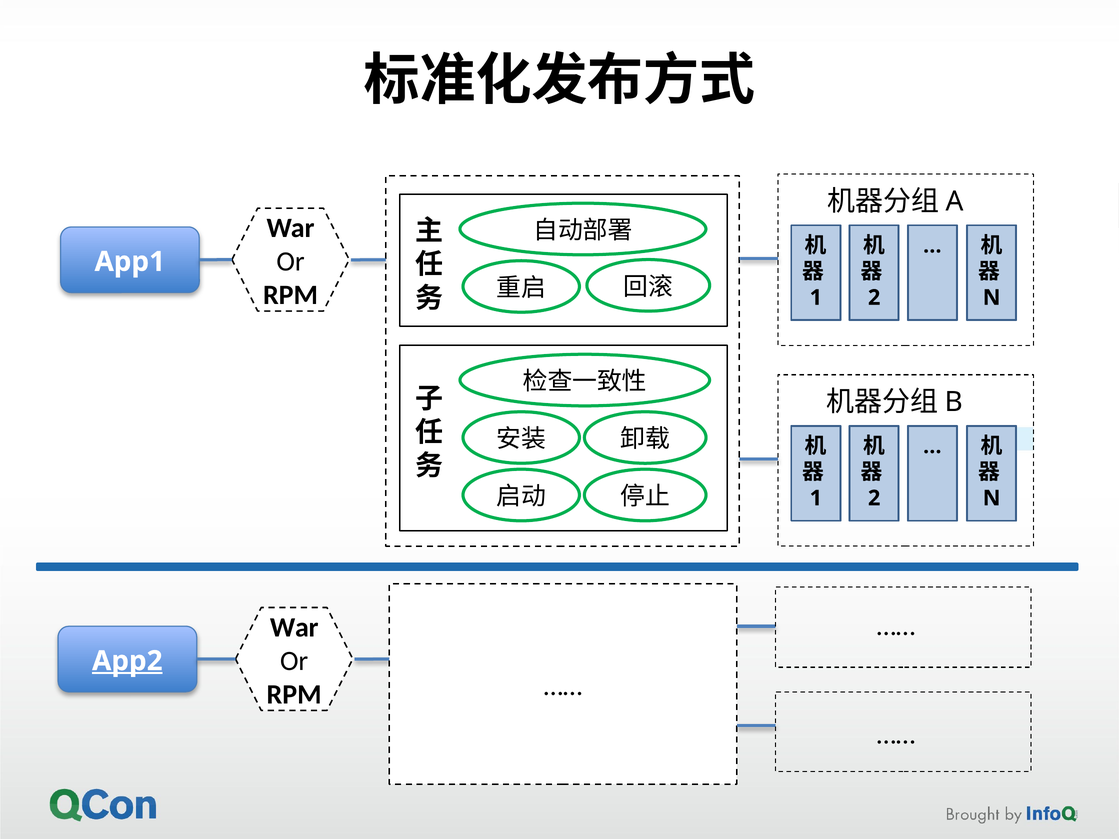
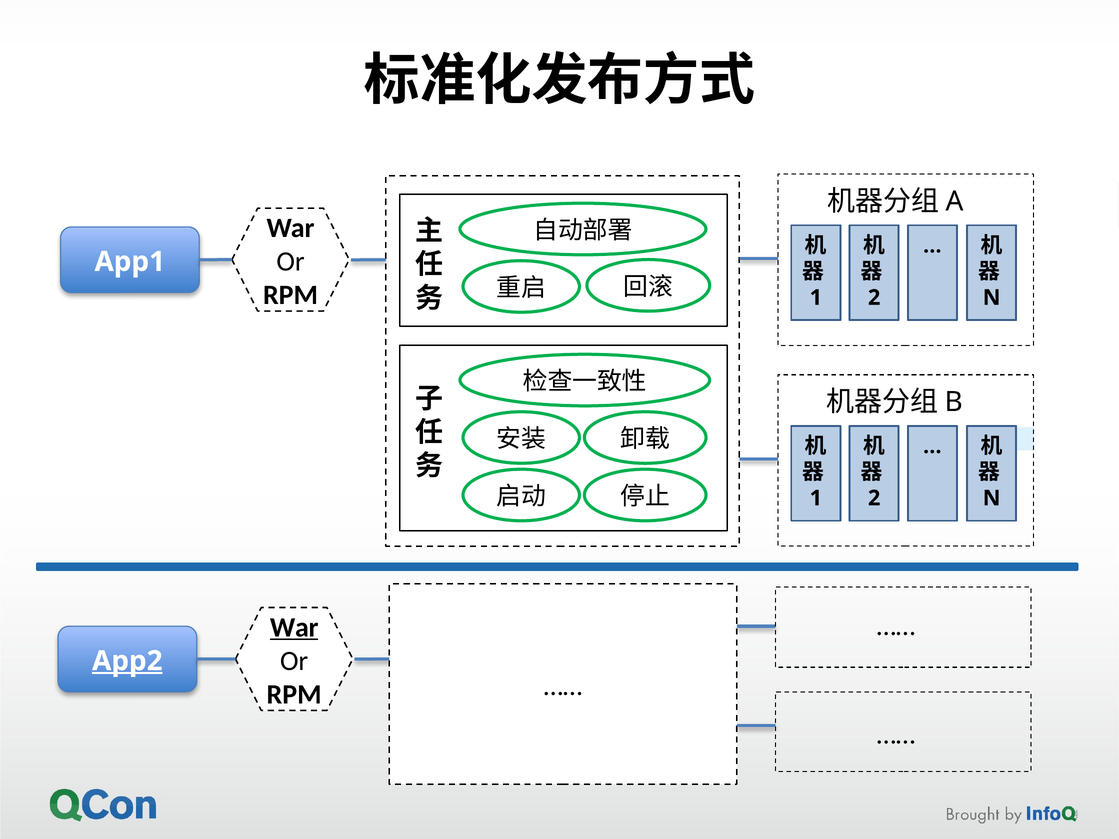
War underline: none -> present (294, 628)
